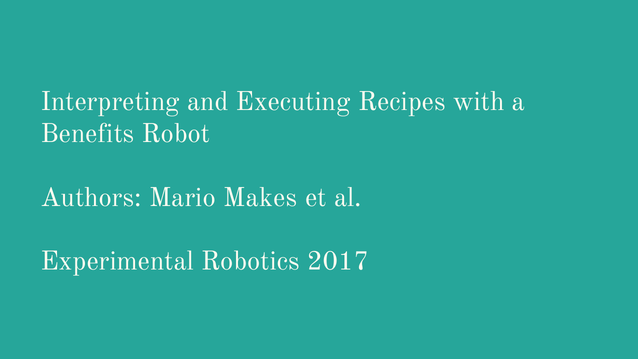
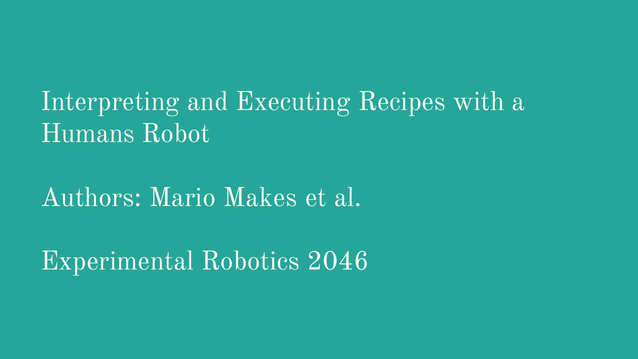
Benefits: Benefits -> Humans (88, 133)
2017: 2017 -> 2046 (338, 261)
